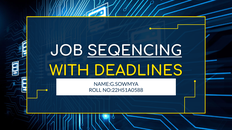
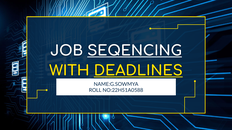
DEADLINES underline: none -> present (138, 71)
